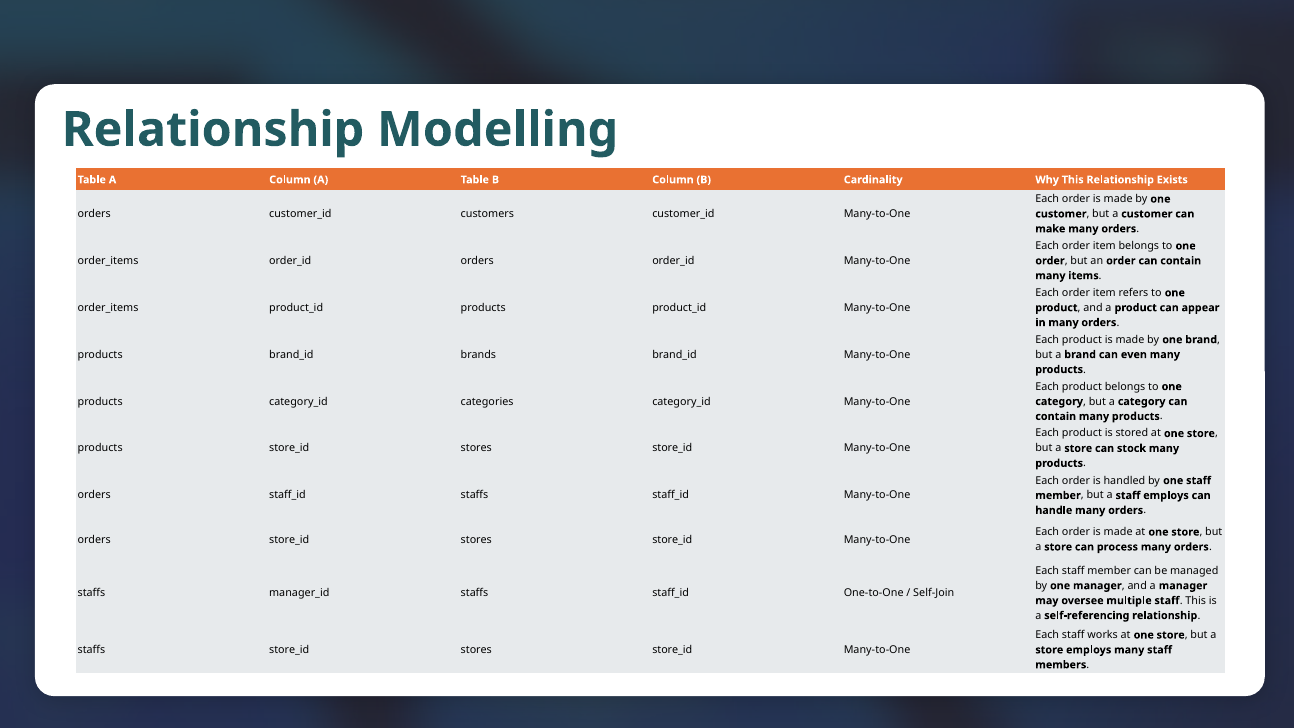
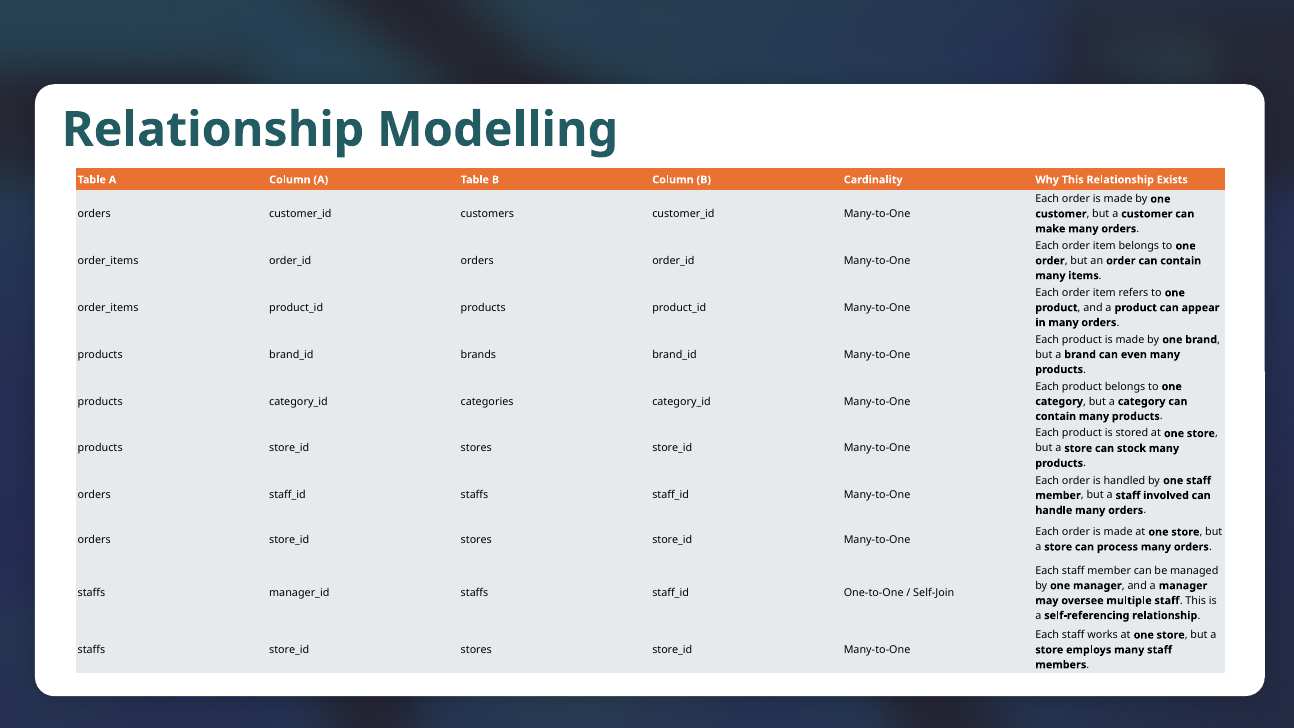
staff employs: employs -> involved (1166, 495)
